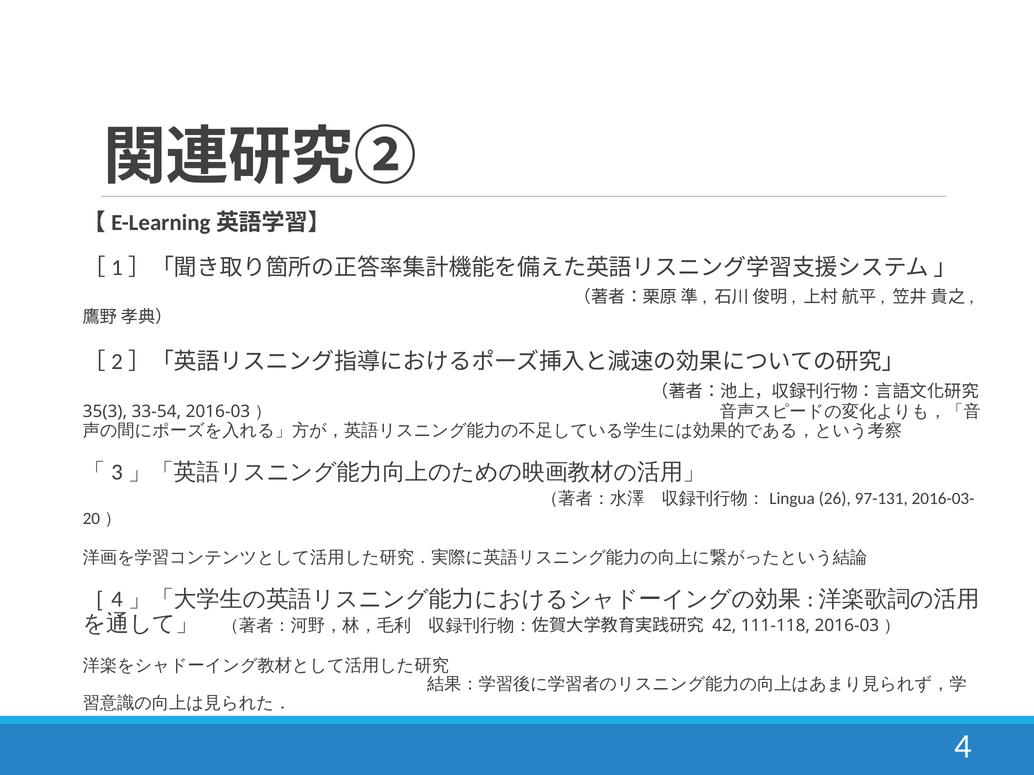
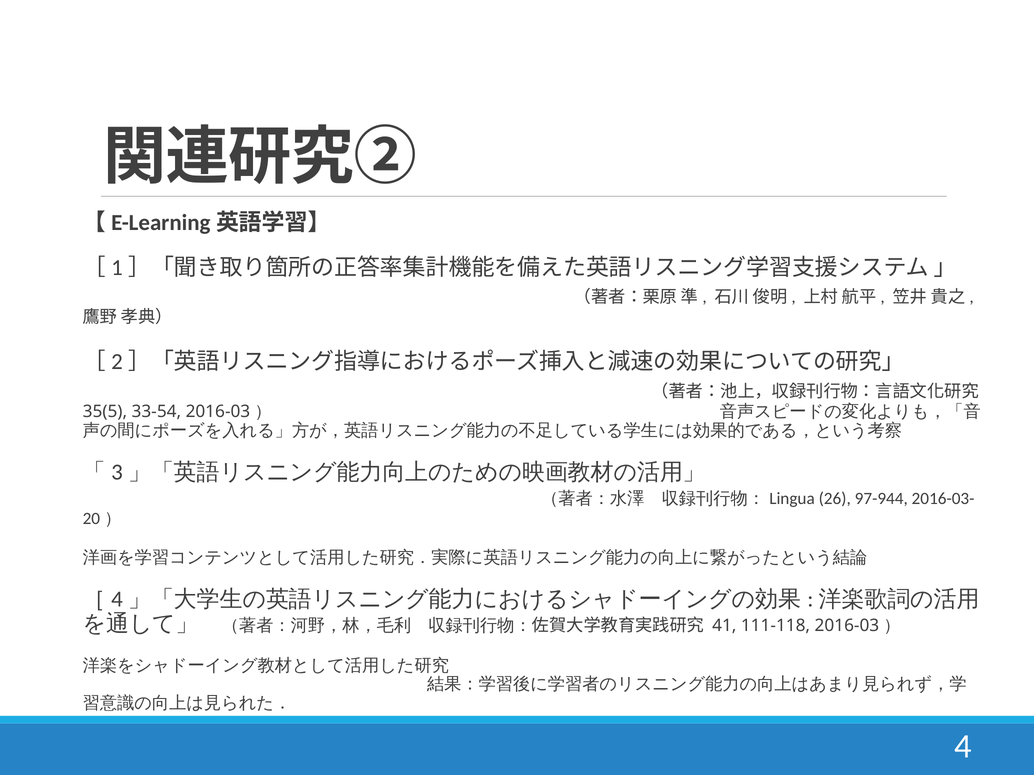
35(3: 35(3 -> 35(5 (105, 412)
97-131: 97-131 -> 97-944 (881, 499)
42: 42 -> 41 (724, 626)
